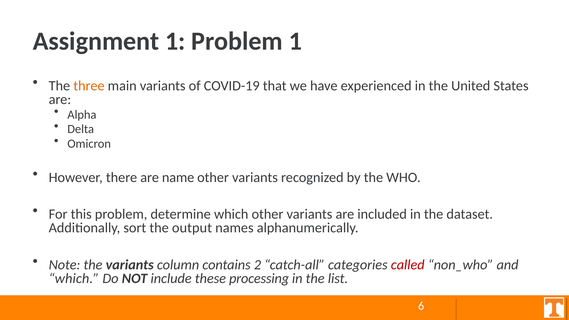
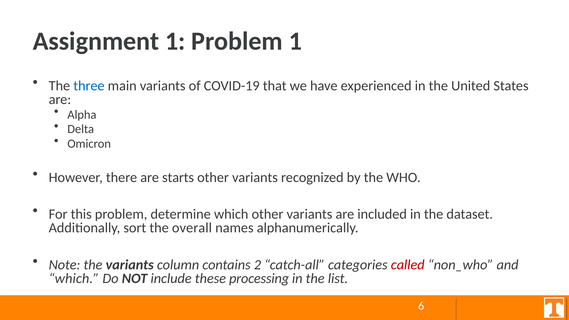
three colour: orange -> blue (89, 86)
name: name -> starts (178, 178)
output: output -> overall (192, 228)
